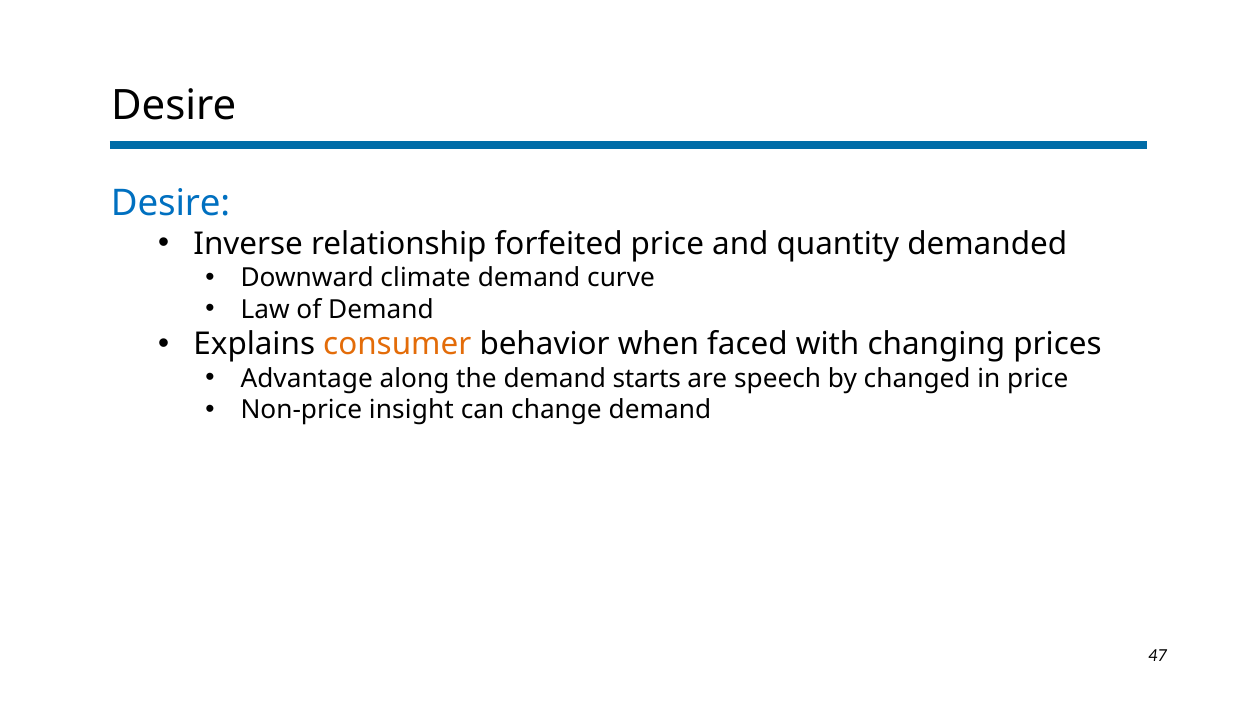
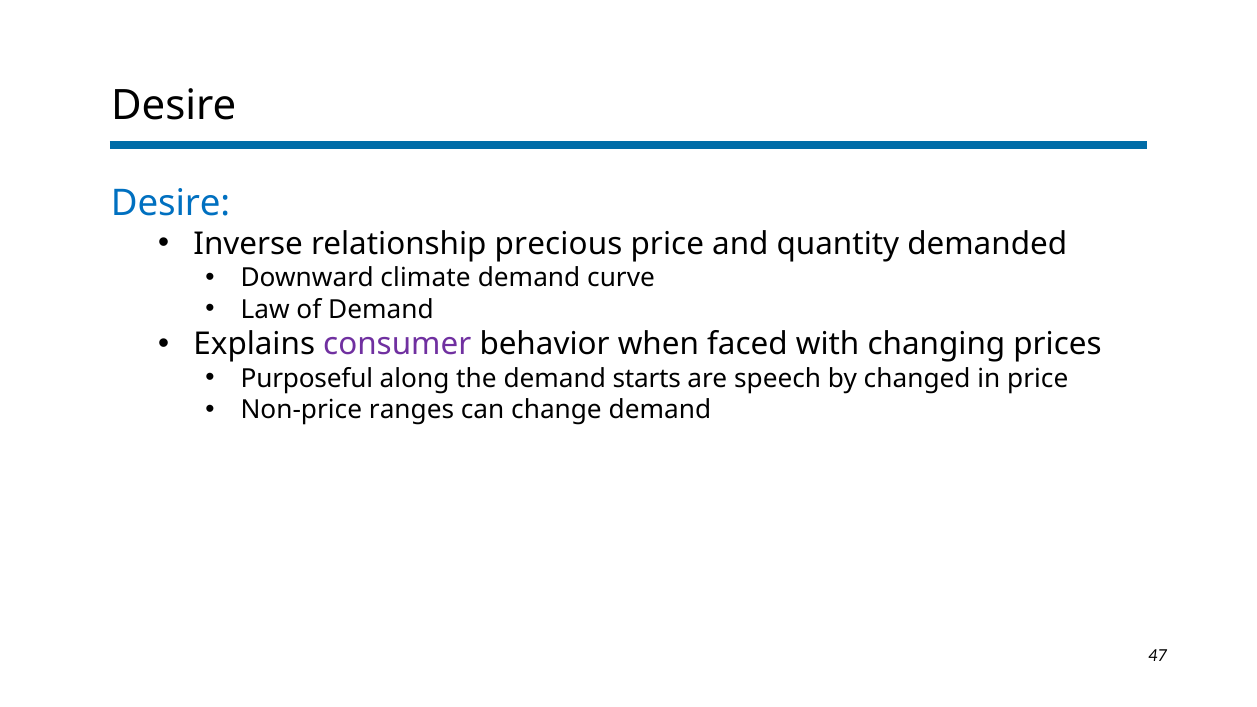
forfeited: forfeited -> precious (559, 244)
consumer colour: orange -> purple (397, 345)
Advantage: Advantage -> Purposeful (307, 379)
insight: insight -> ranges (412, 410)
